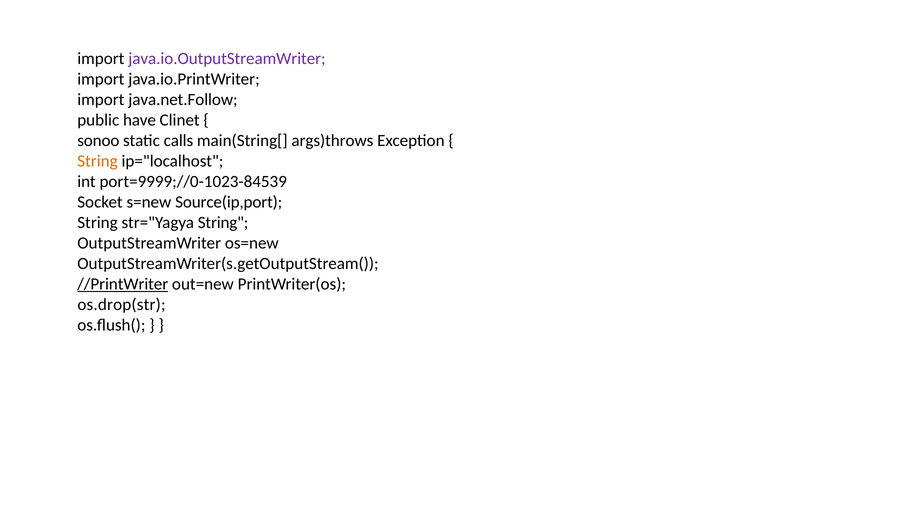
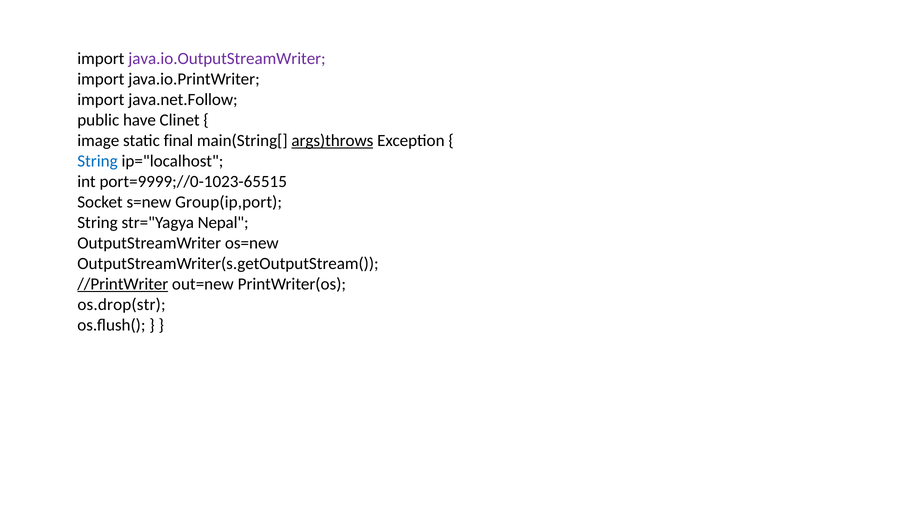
sonoo: sonoo -> image (98, 140)
calls: calls -> final (178, 140)
args)throws underline: none -> present (332, 140)
String colour: orange -> blue (98, 161)
port=9999;//0-1023-84539: port=9999;//0-1023-84539 -> port=9999;//0-1023-65515 (193, 181)
Source(ip,port: Source(ip,port -> Group(ip,port (229, 202)
str="Yagya String: String -> Nepal (223, 222)
